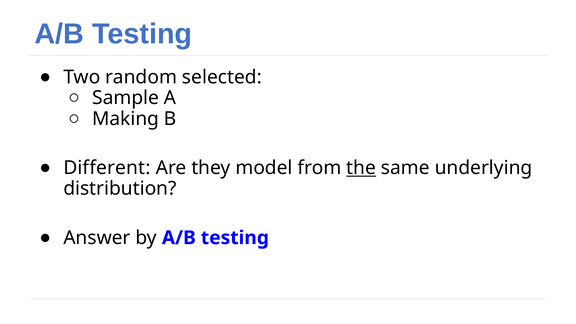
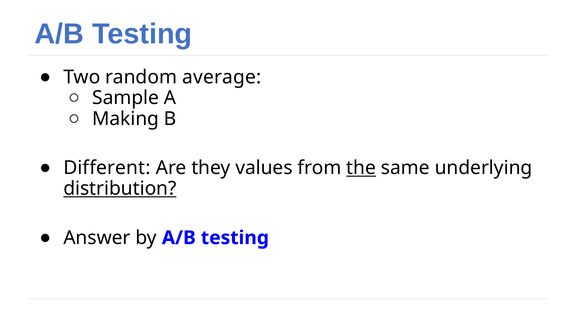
selected: selected -> average (222, 77)
model: model -> values (264, 168)
distribution underline: none -> present (120, 189)
